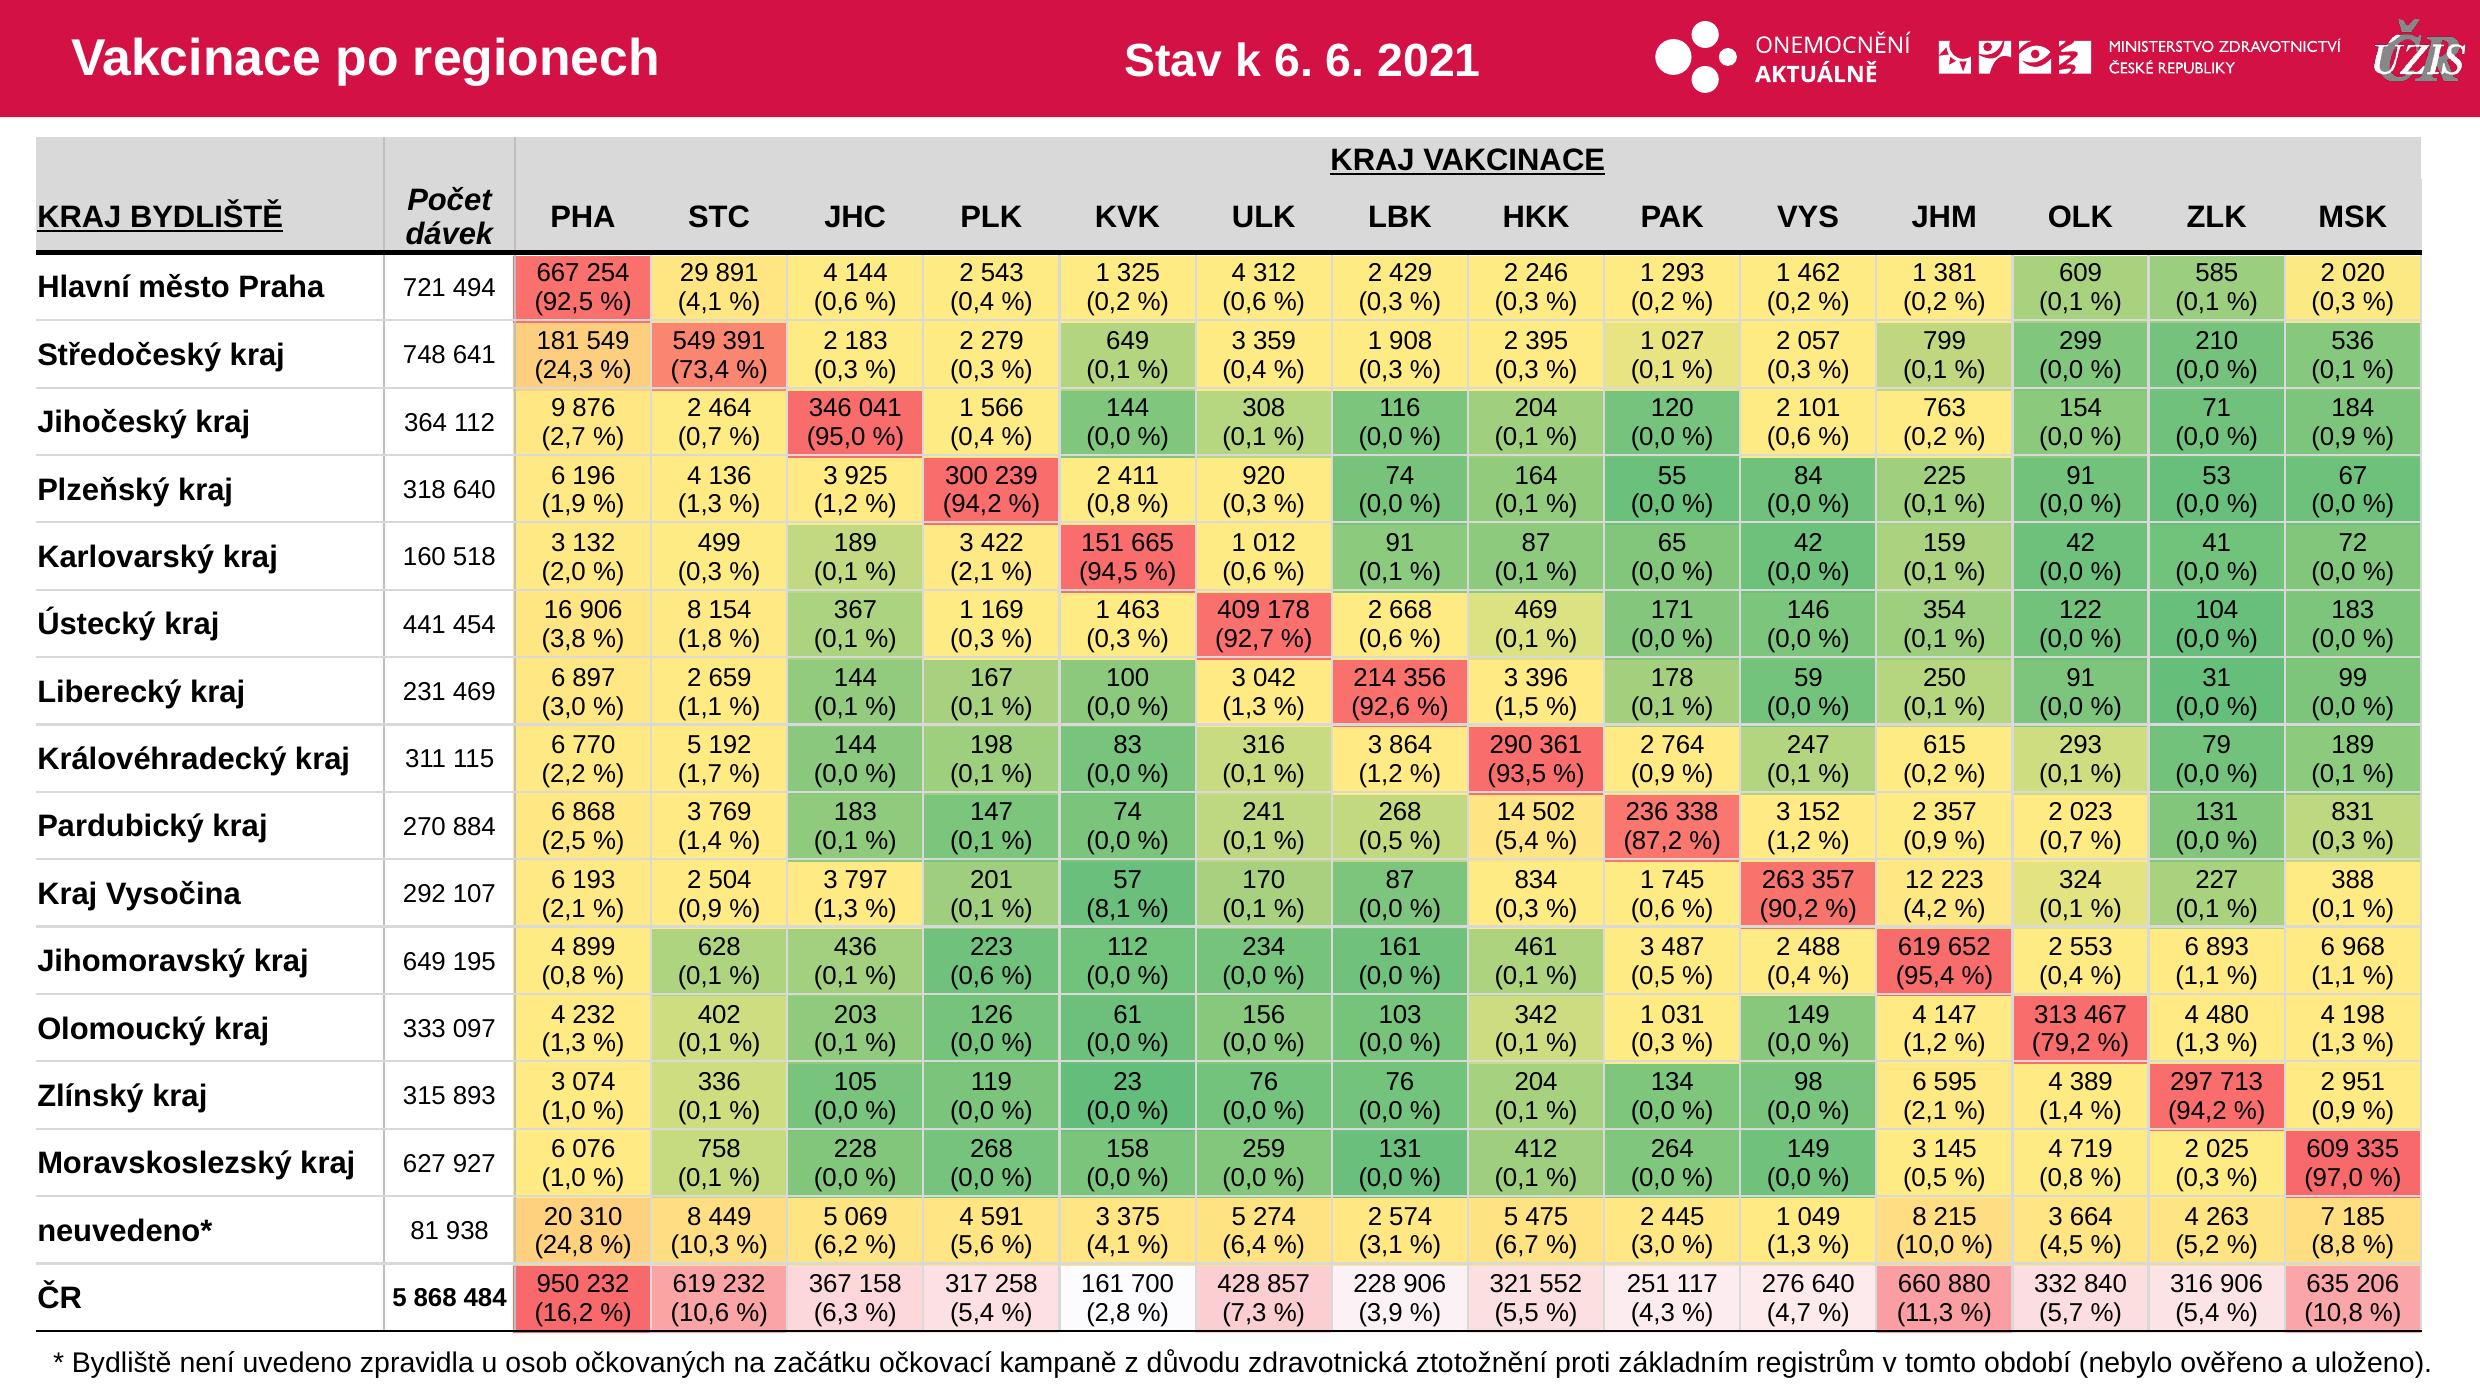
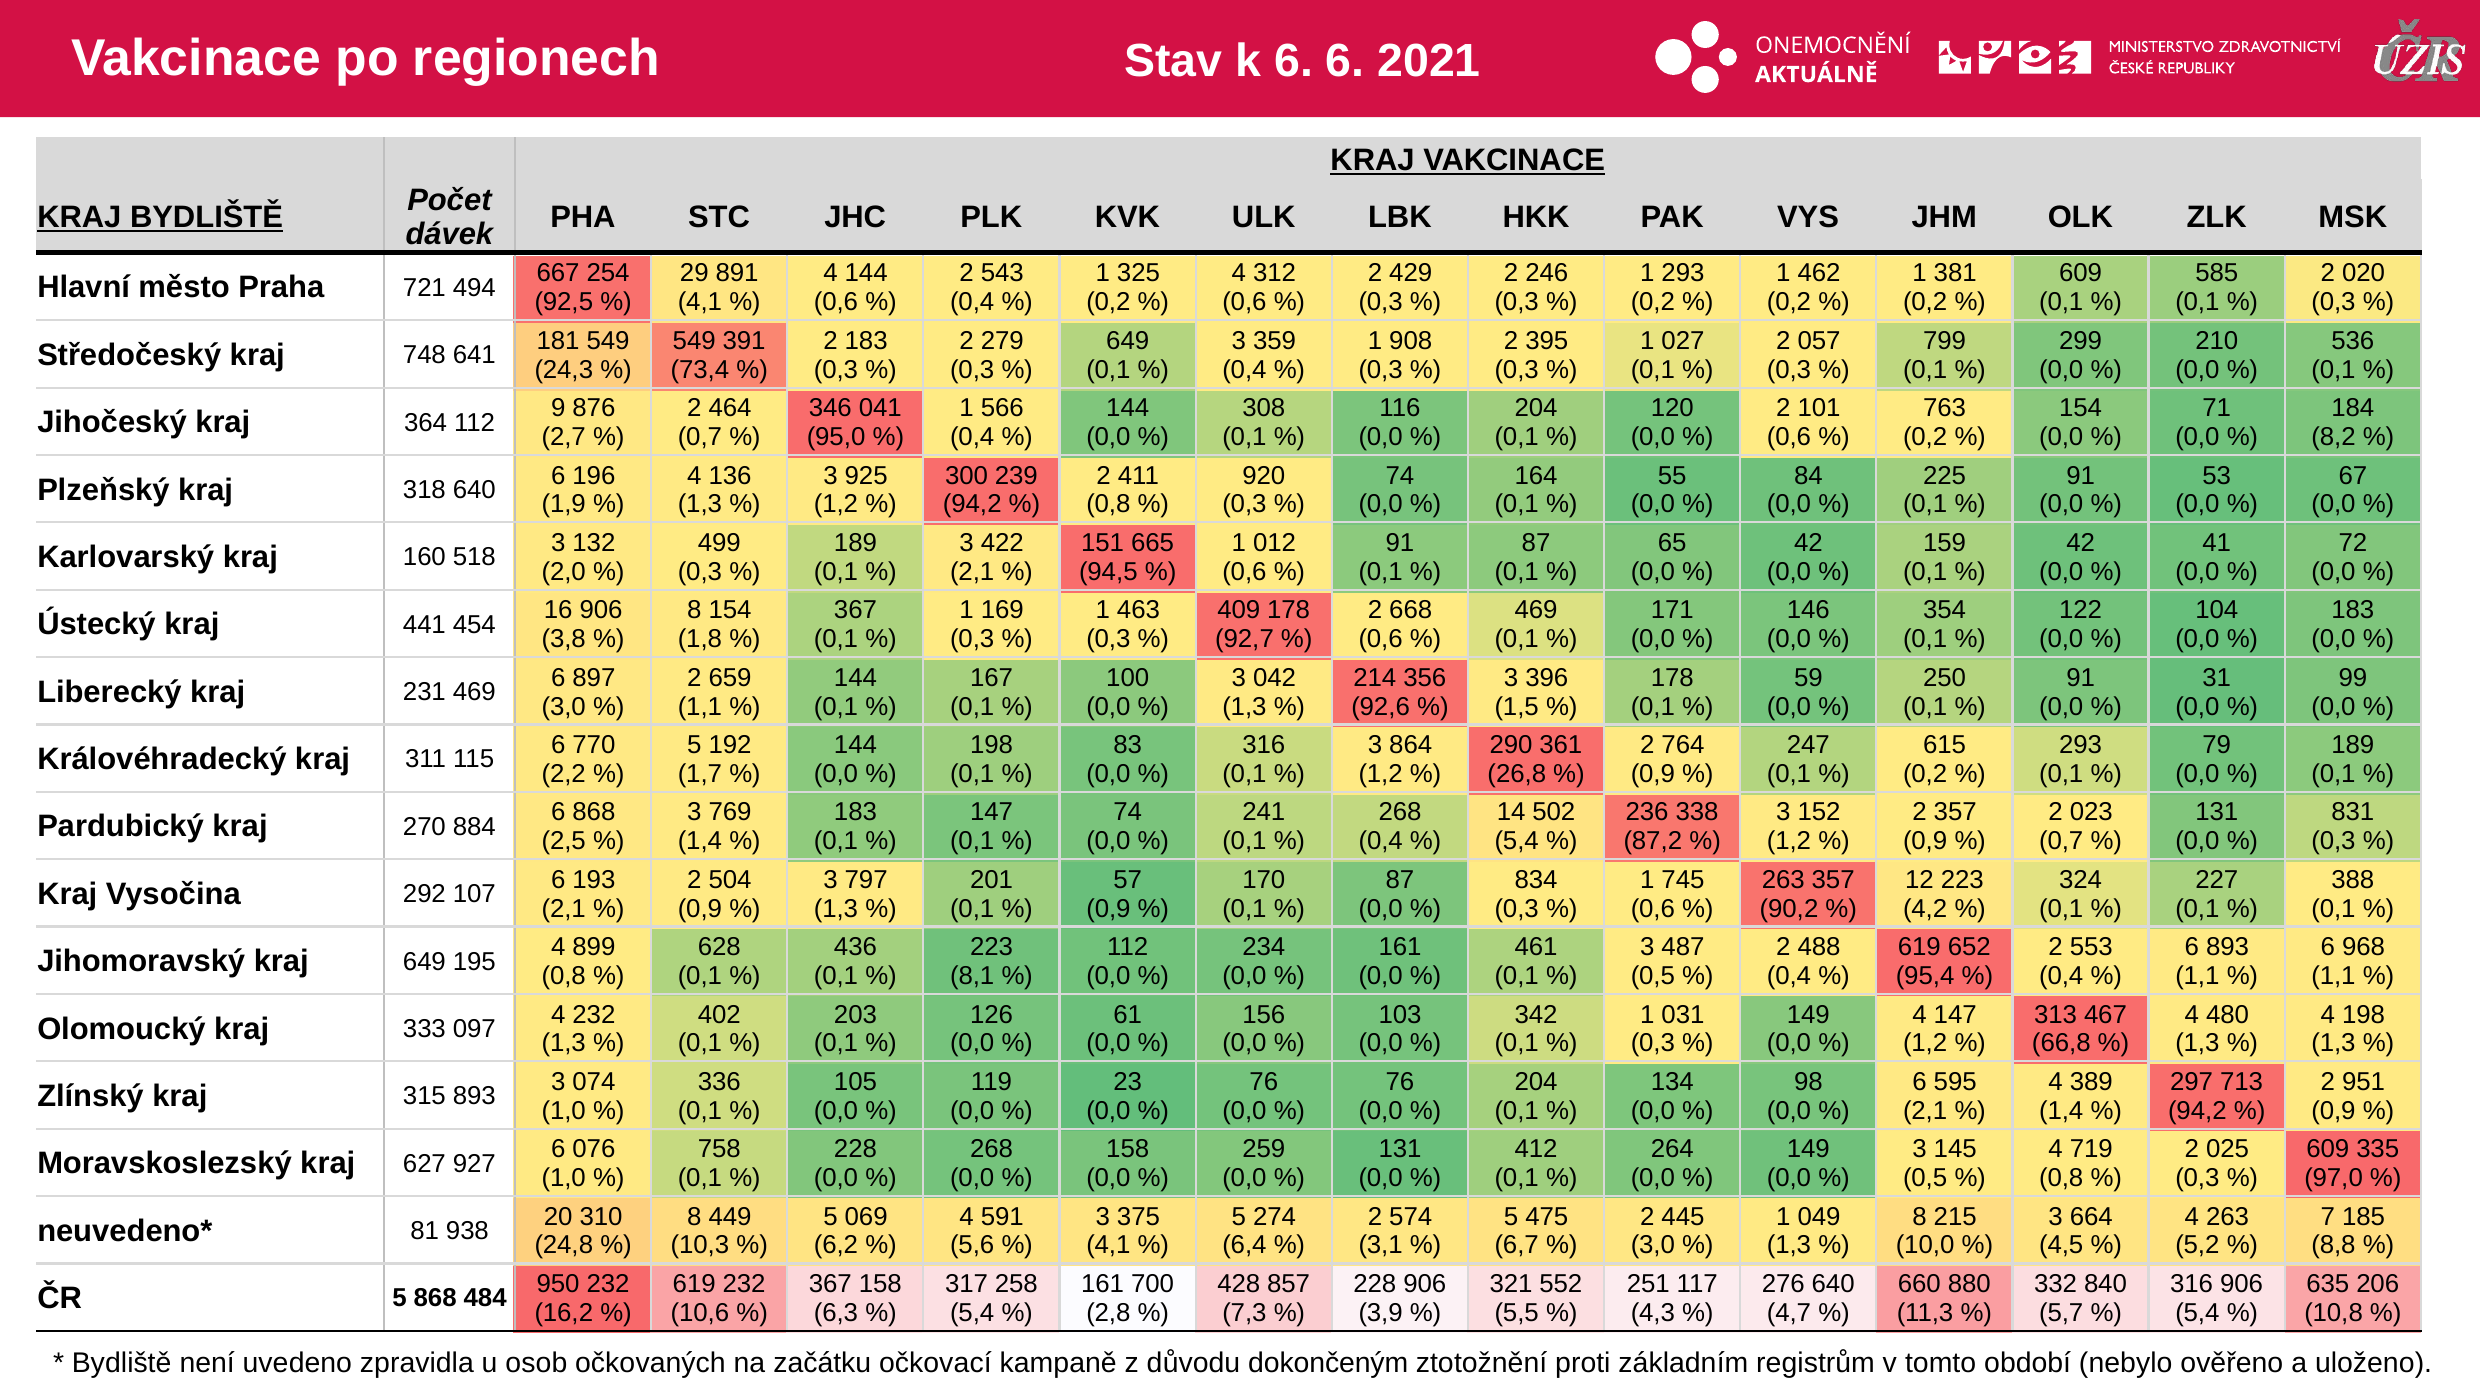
0,9: 0,9 -> 8,2 (2334, 437)
93,5: 93,5 -> 26,8 (1517, 774)
0,5: 0,5 -> 0,4 (1381, 841)
8,1: 8,1 -> 0,9 (1108, 909)
0,6: 0,6 -> 8,1 (972, 976)
79,2: 79,2 -> 66,8 (2061, 1043)
zdravotnická: zdravotnická -> dokončeným (1328, 1363)
